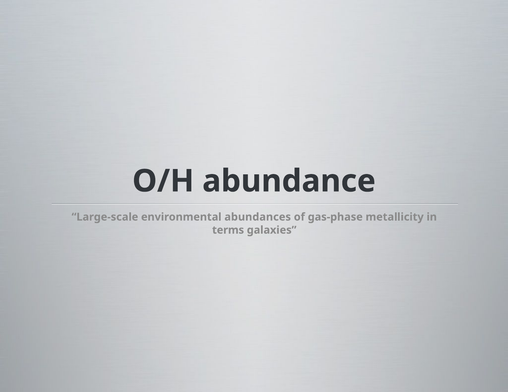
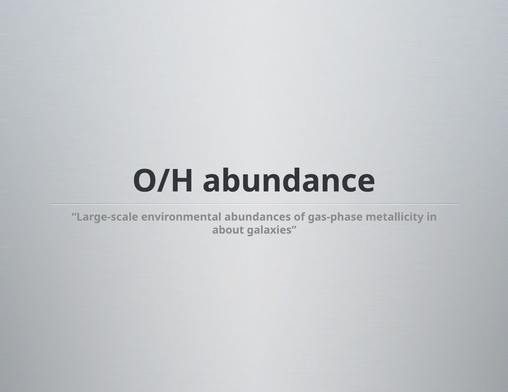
terms: terms -> about (228, 230)
